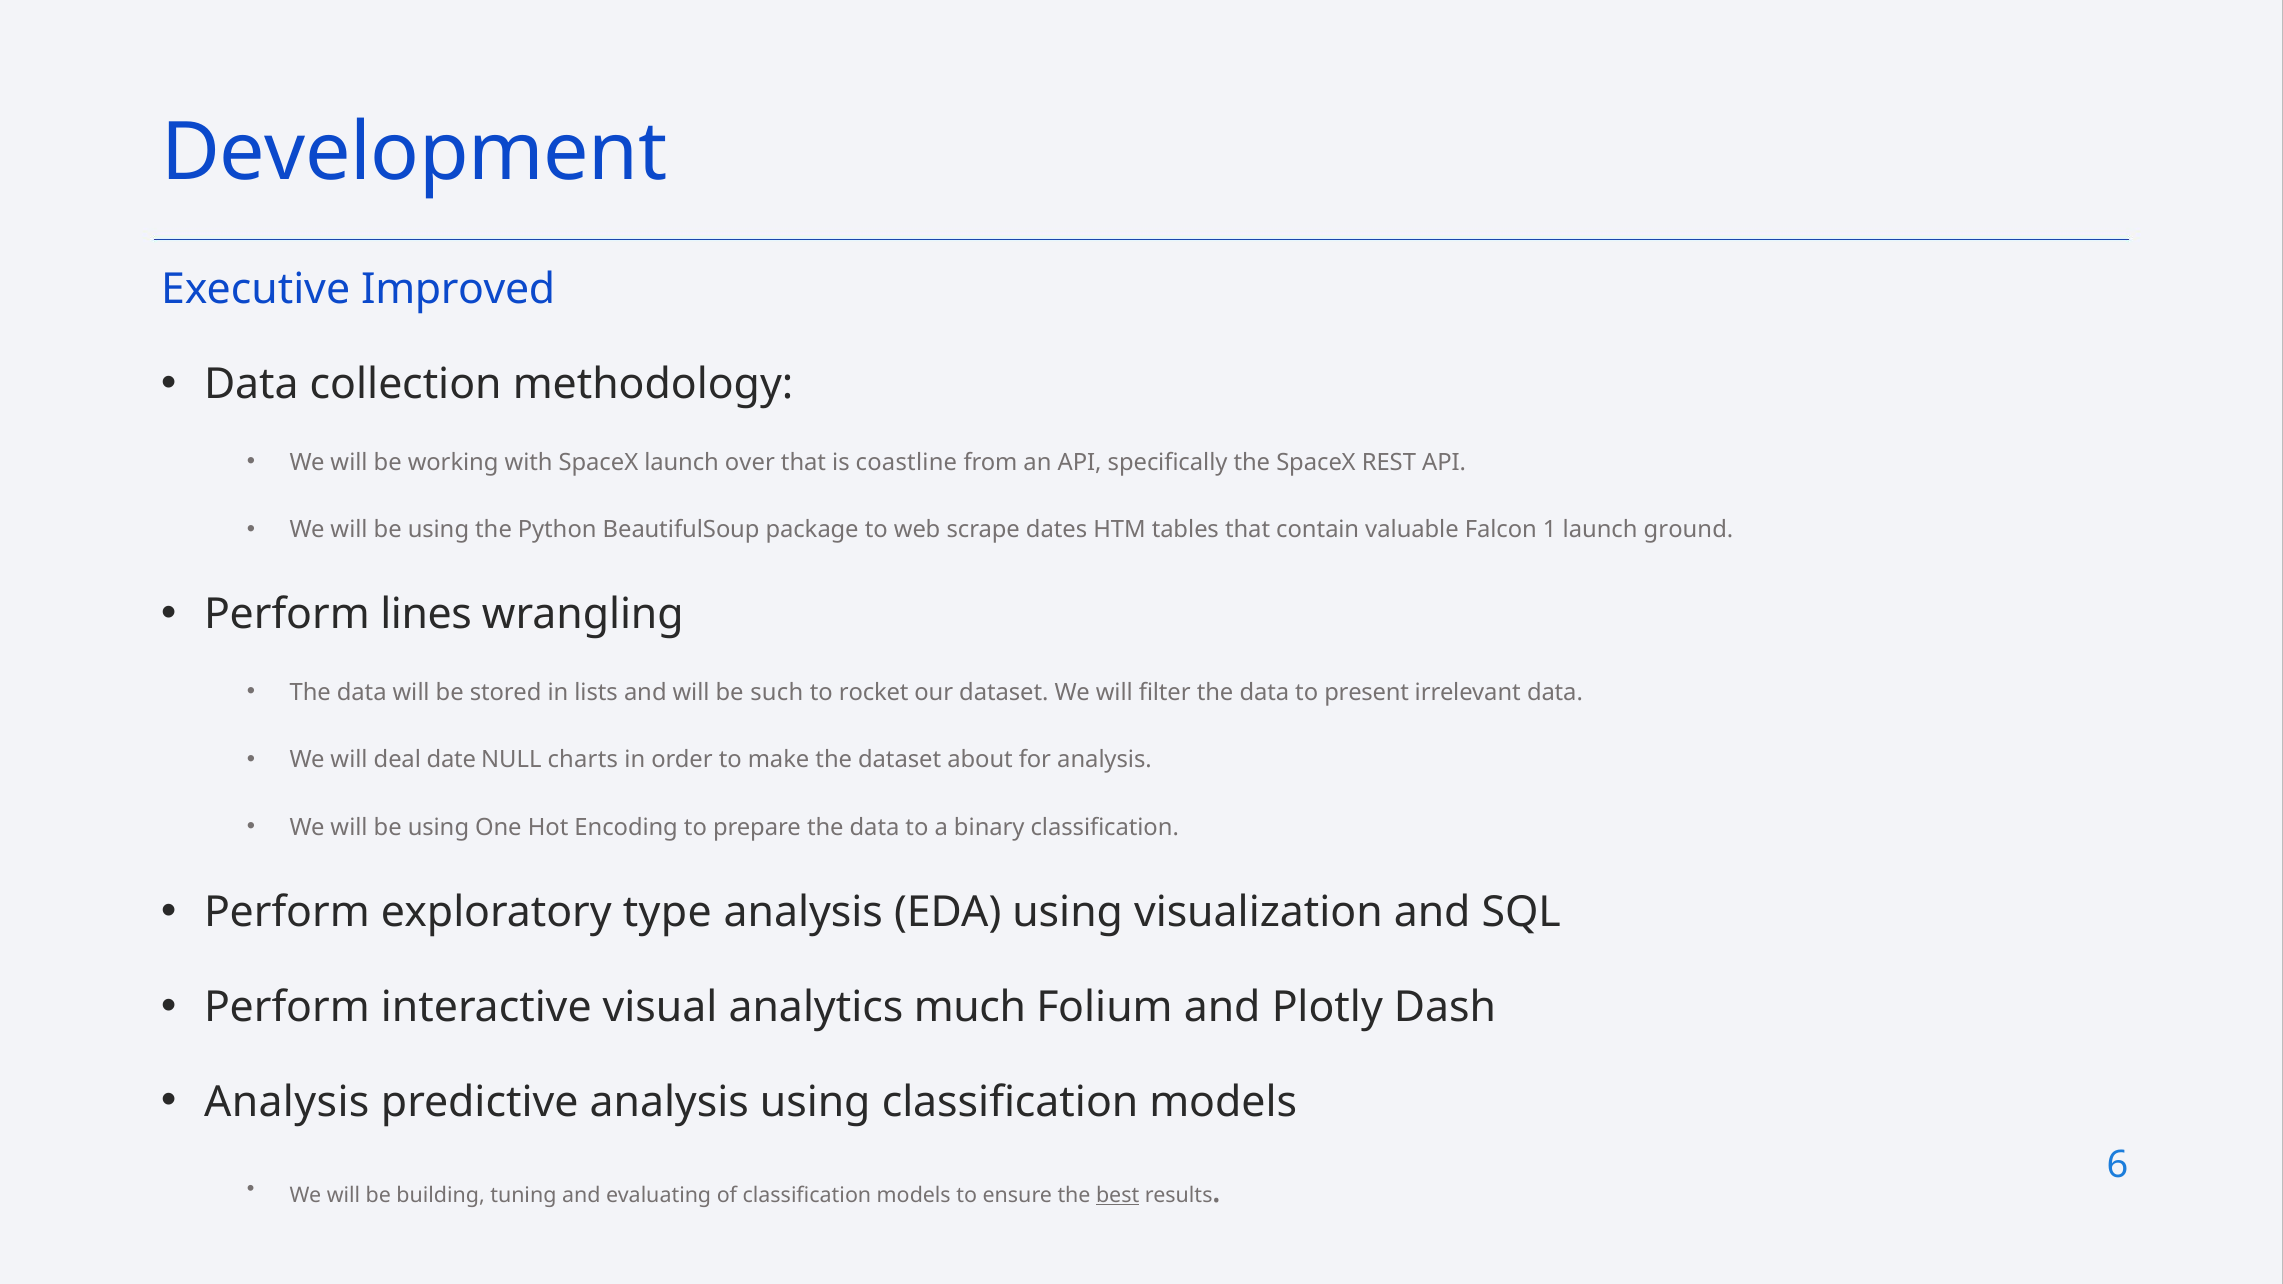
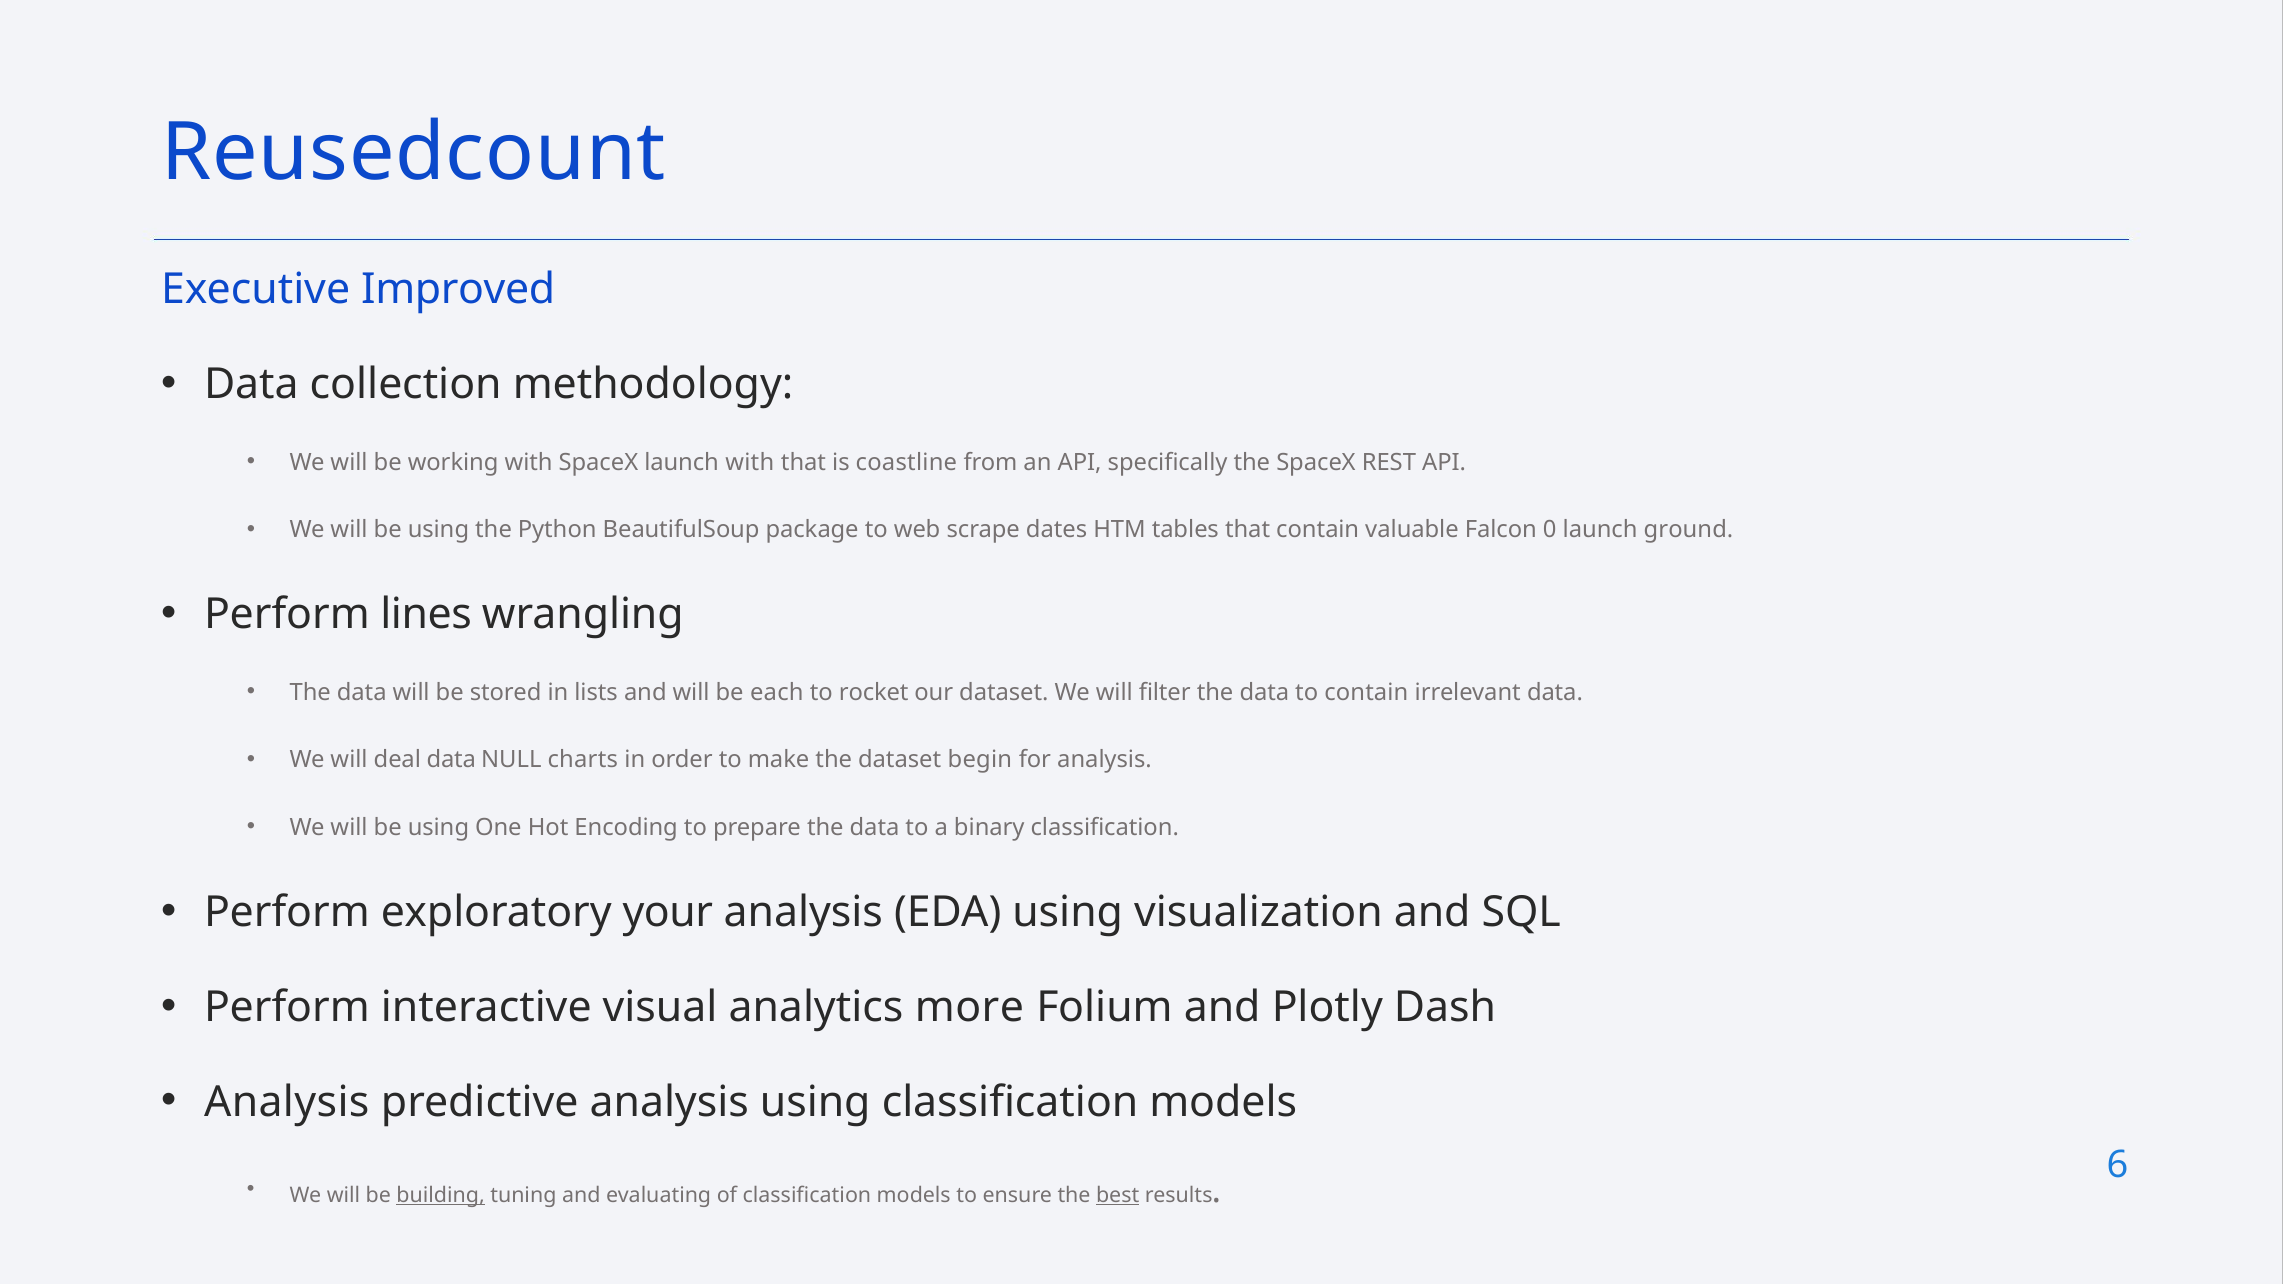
Development: Development -> Reusedcount (414, 153)
launch over: over -> with (750, 462)
1: 1 -> 0 (1550, 530)
such: such -> each (777, 692)
to present: present -> contain (1366, 692)
deal date: date -> data (451, 760)
about: about -> begin (980, 760)
type: type -> your (668, 912)
much: much -> more (969, 1007)
building underline: none -> present (441, 1195)
